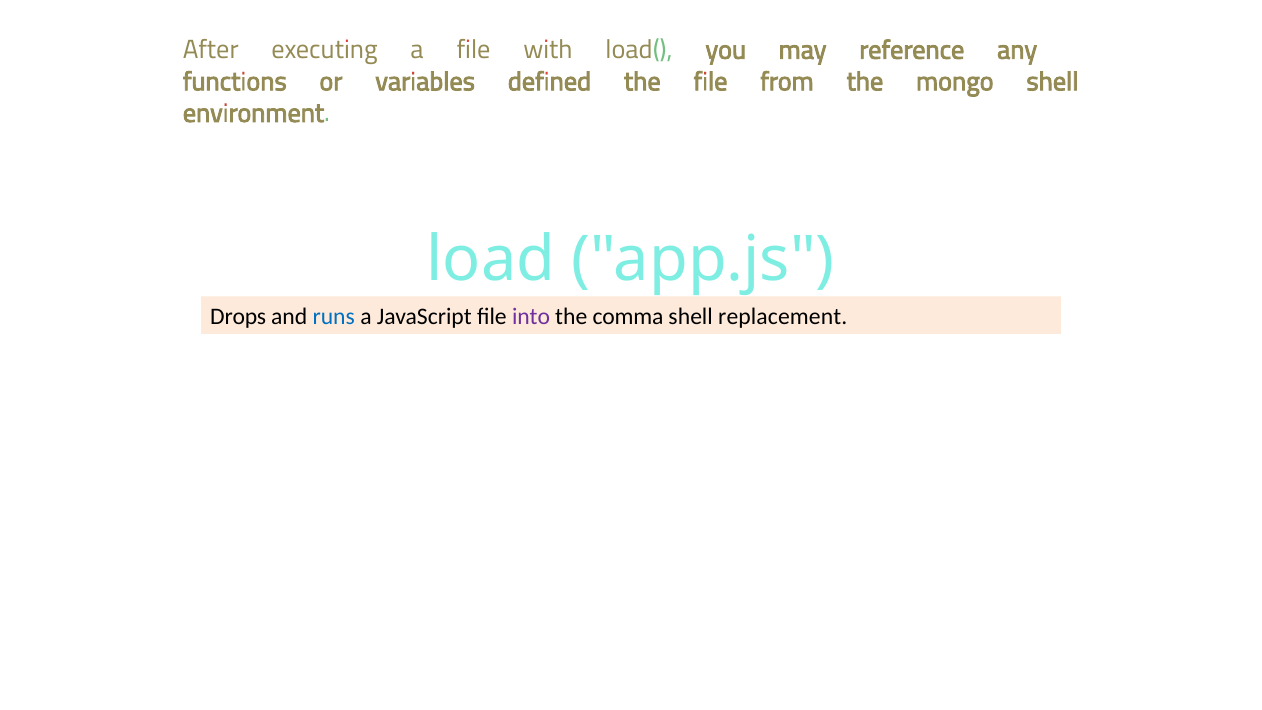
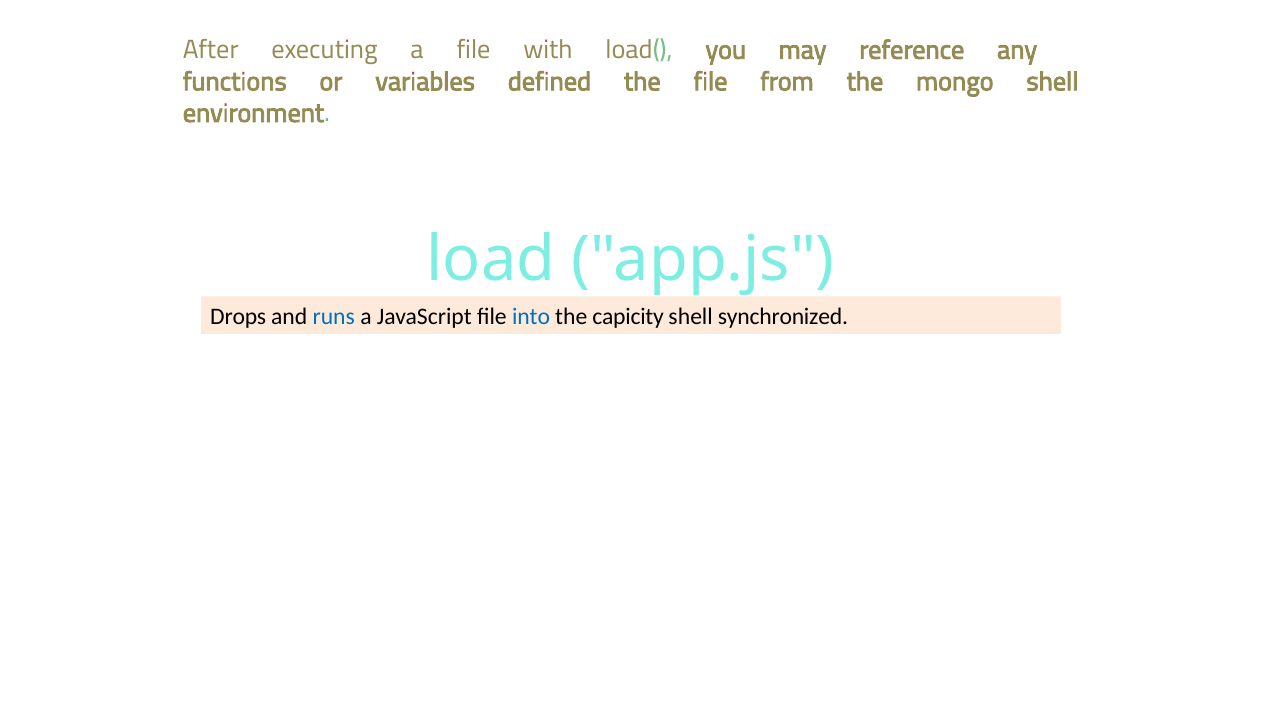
into colour: purple -> blue (531, 317)
comma: comma -> capicity (628, 317)
replacement: replacement -> synchronized (783, 317)
